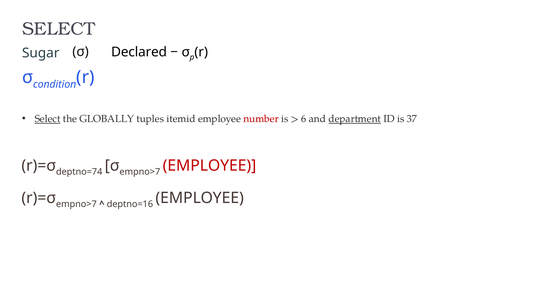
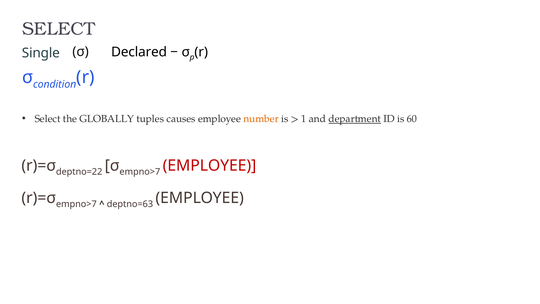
Sugar: Sugar -> Single (41, 53)
Select underline: present -> none (48, 119)
itemid: itemid -> causes (181, 119)
number colour: red -> orange (261, 119)
6: 6 -> 1 (304, 119)
37: 37 -> 60 (412, 119)
deptno=74: deptno=74 -> deptno=22 (79, 172)
deptno=16: deptno=16 -> deptno=63 (130, 204)
